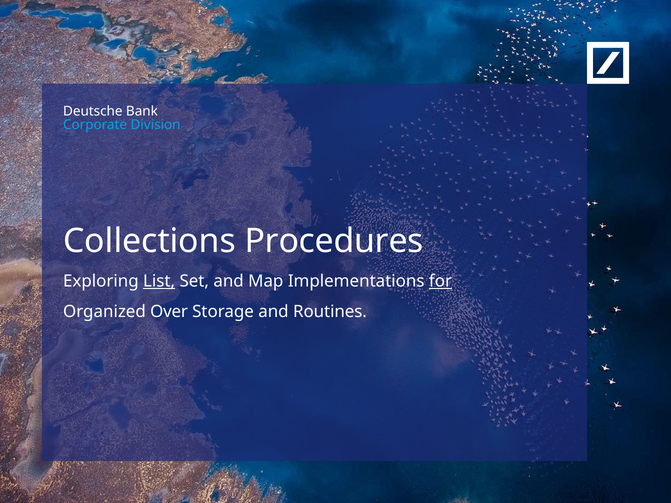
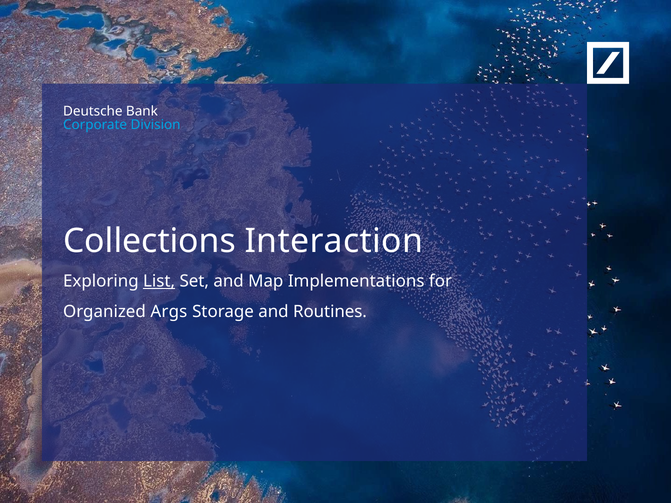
Procedures: Procedures -> Interaction (334, 241)
for underline: present -> none (440, 281)
Over: Over -> Args (169, 312)
